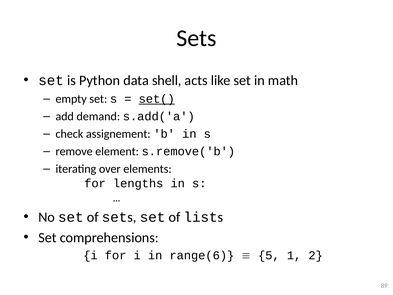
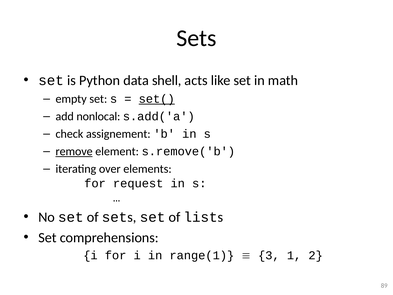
demand: demand -> nonlocal (98, 116)
remove underline: none -> present (74, 151)
lengths: lengths -> request (138, 183)
range(6: range(6 -> range(1 (202, 255)
5: 5 -> 3 (269, 255)
